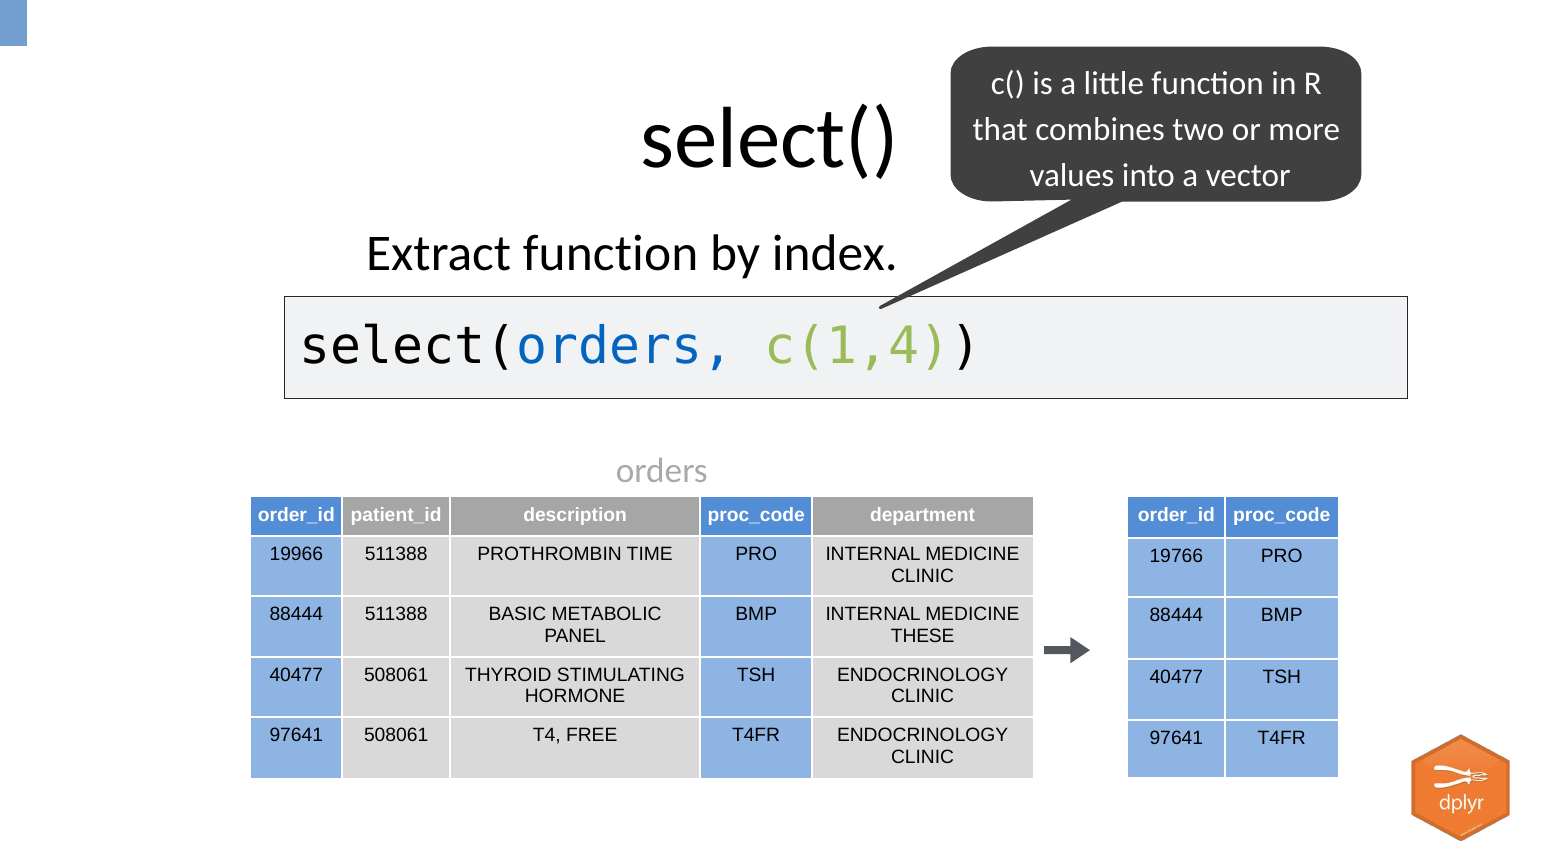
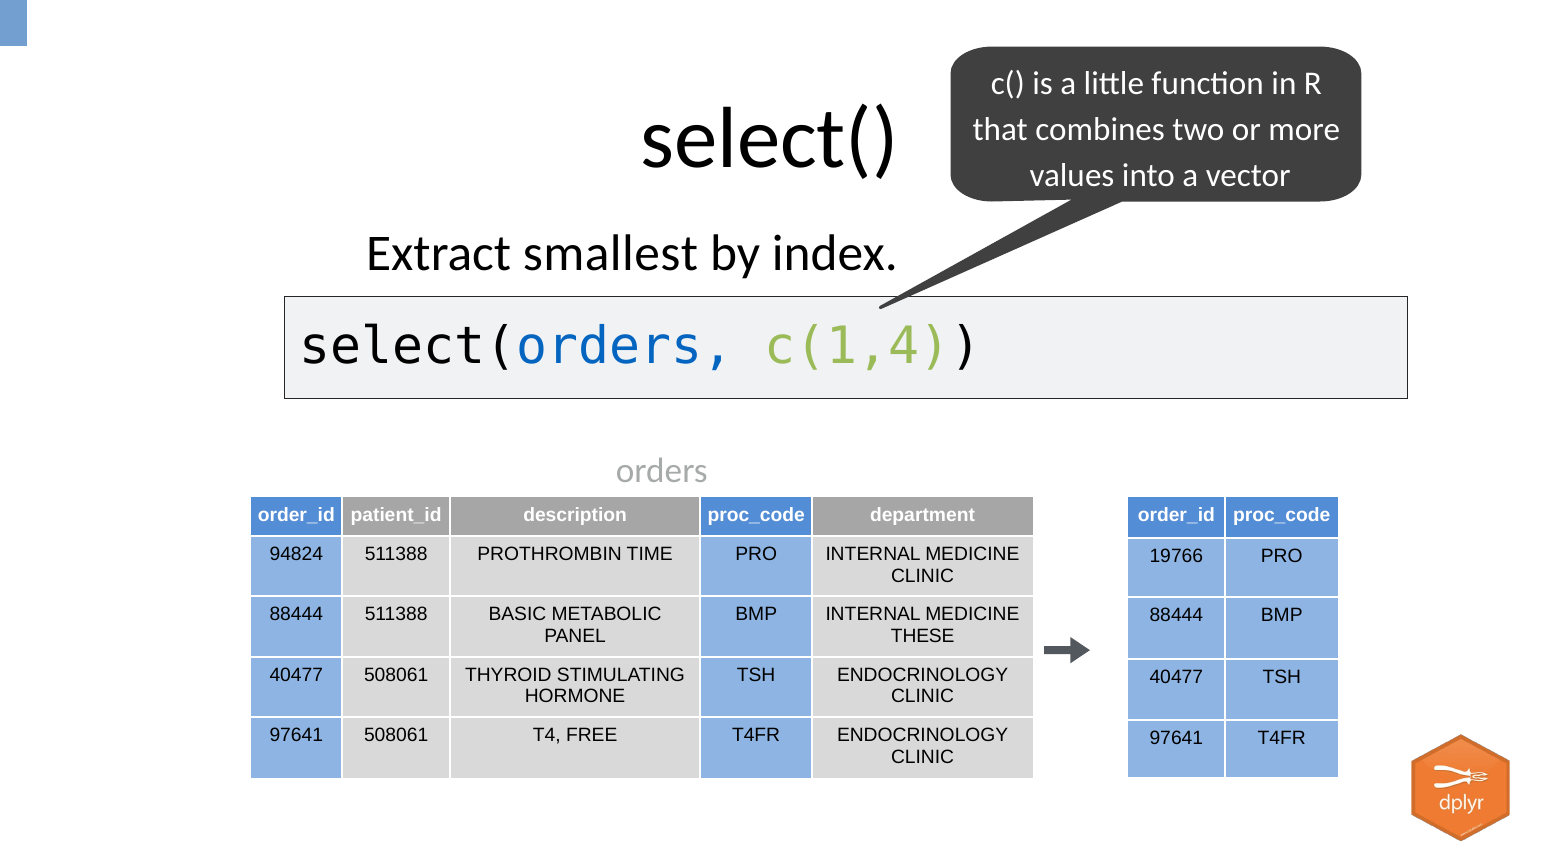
Extract function: function -> smallest (610, 254)
19966: 19966 -> 94824 (296, 554)
